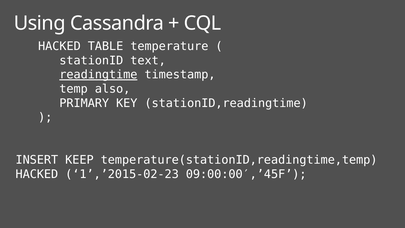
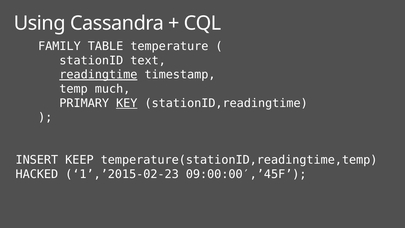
HACKED: HACKED -> FAMILY (59, 46)
also: also -> much (113, 89)
KEY underline: none -> present (127, 103)
